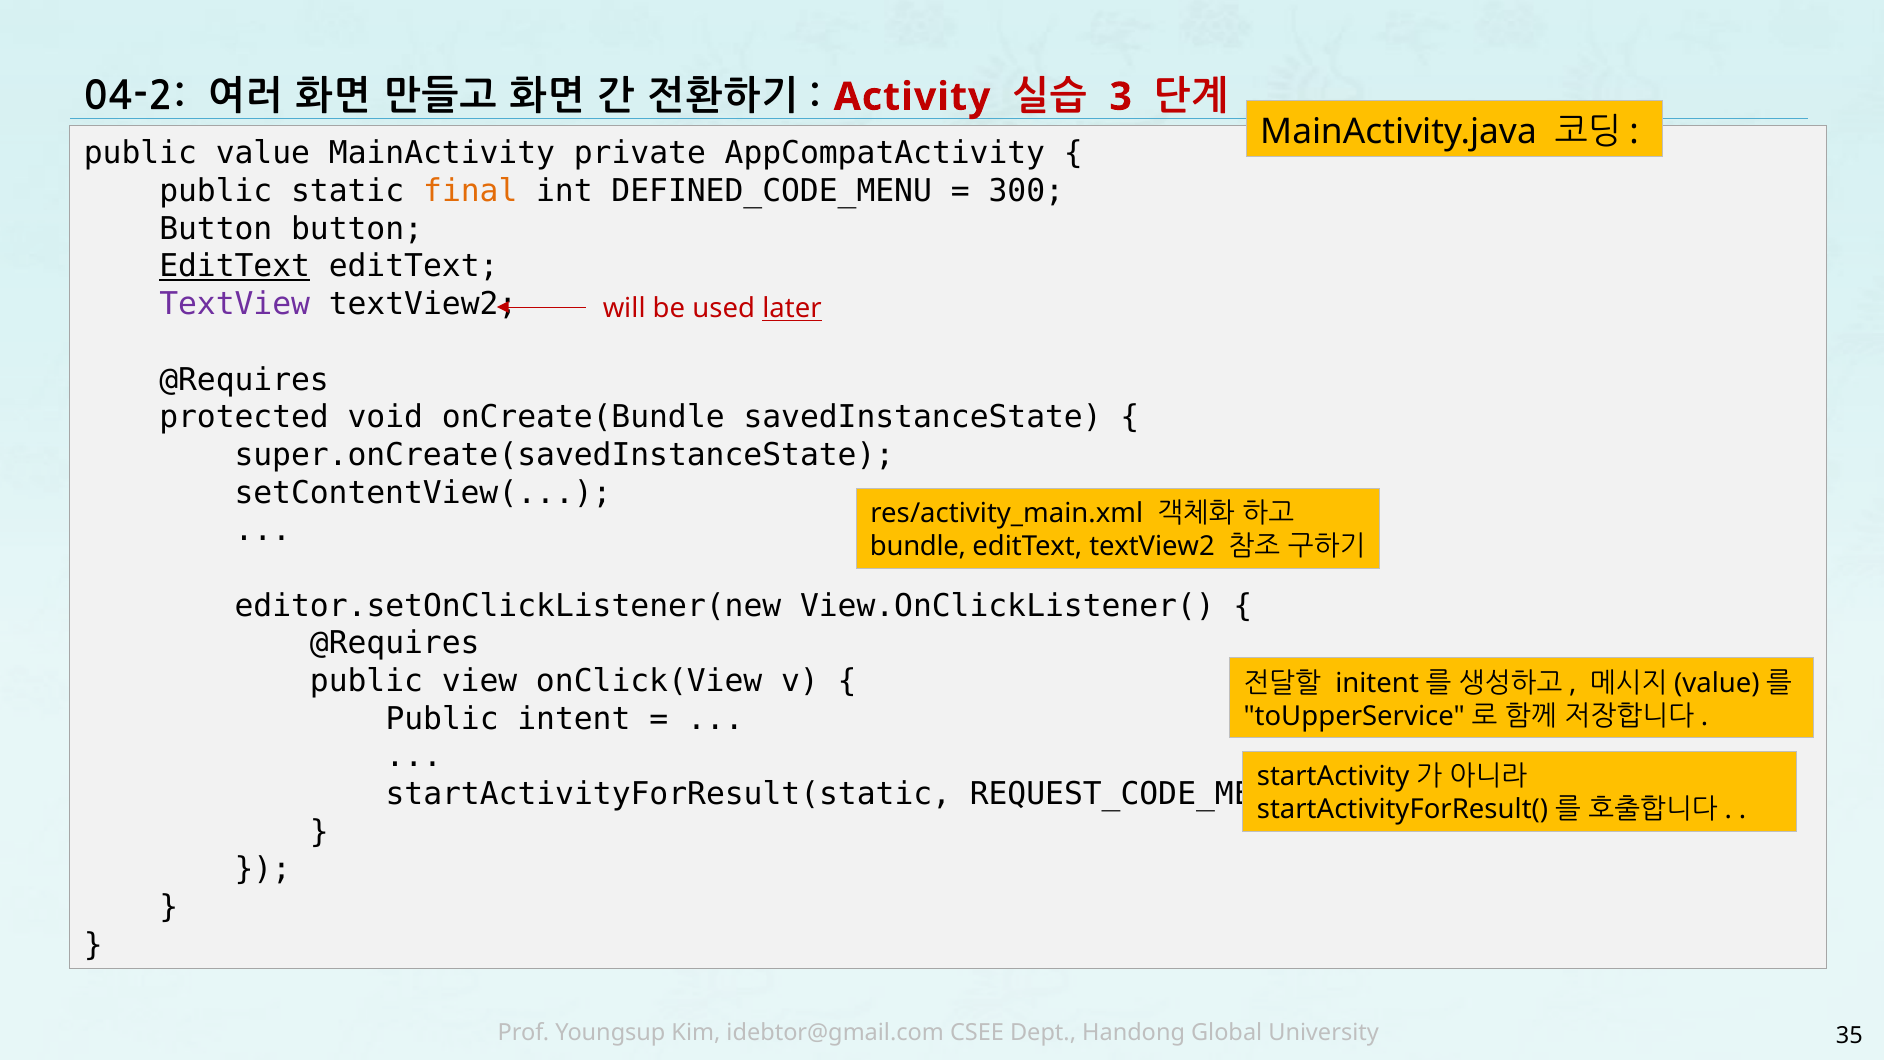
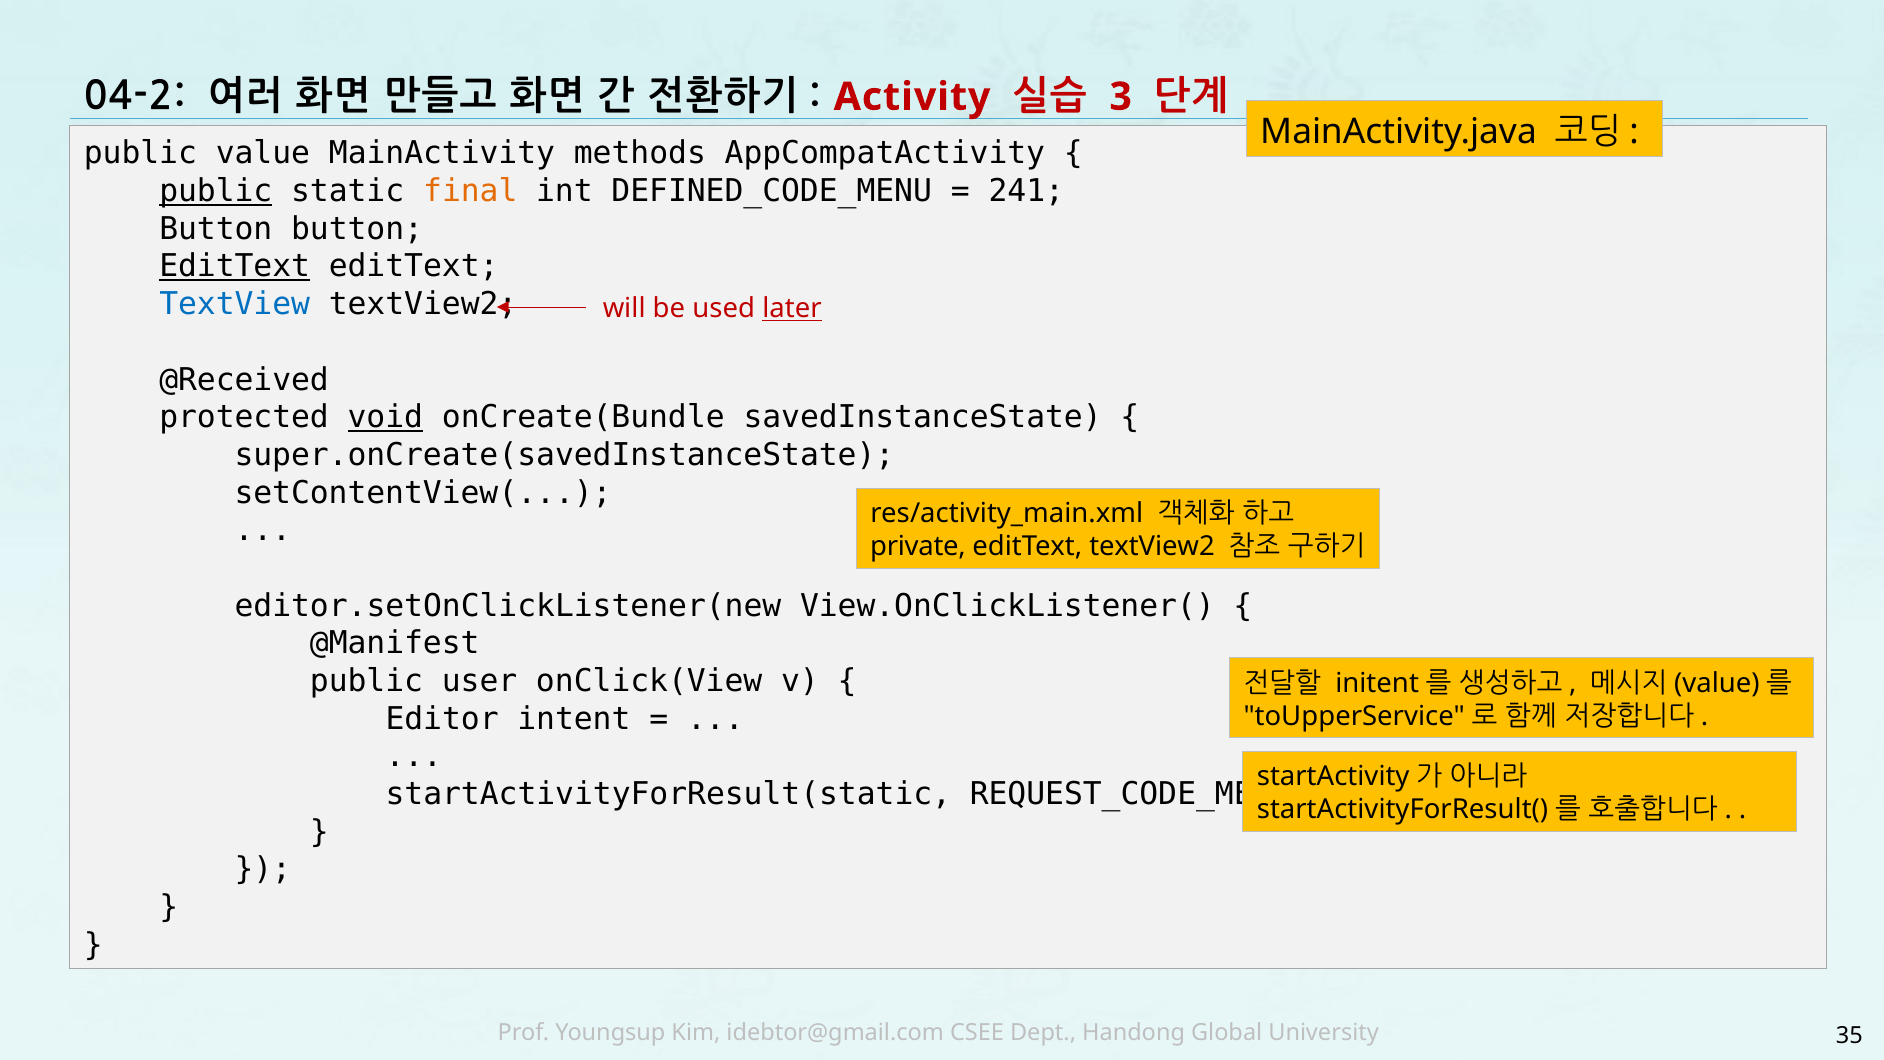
private: private -> methods (640, 154)
public underline: none -> present (216, 191)
300: 300 -> 241 (1026, 191)
TextView colour: purple -> blue (235, 304)
@Requires: @Requires -> @Received (244, 380)
void underline: none -> present (385, 417)
bundle: bundle -> private (918, 547)
@Requires: @Requires -> @Manifest (395, 643)
view: view -> user (480, 681)
Public: Public -> Editor (442, 719)
